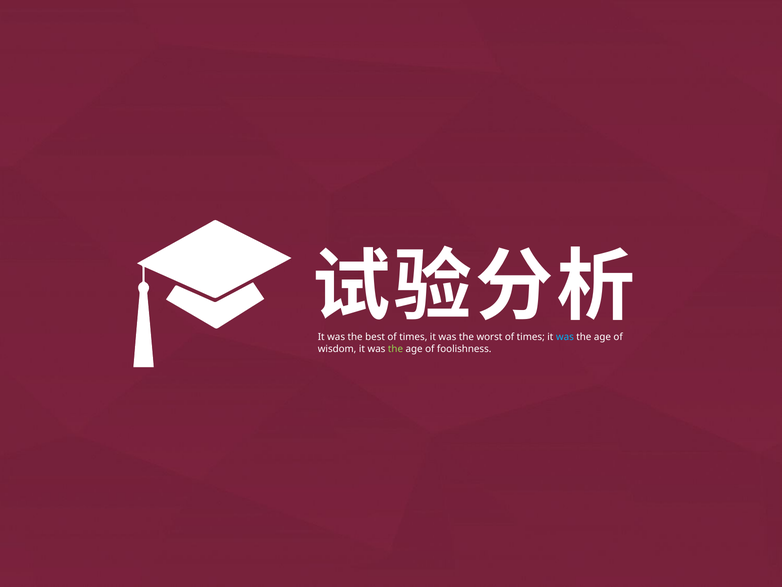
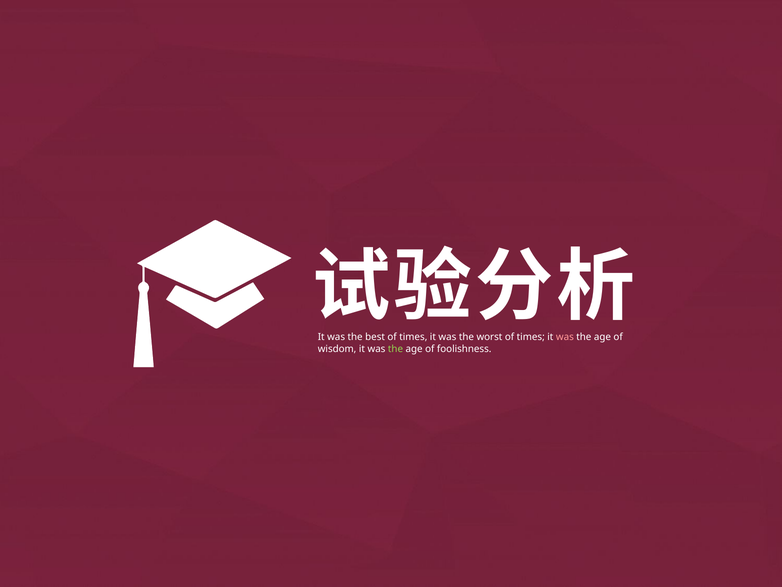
was colour: light blue -> pink (565, 337)
